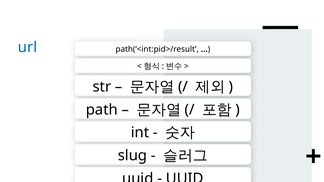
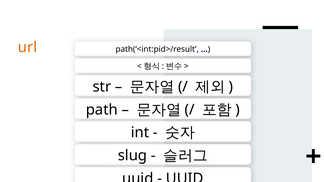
url colour: blue -> orange (28, 47)
